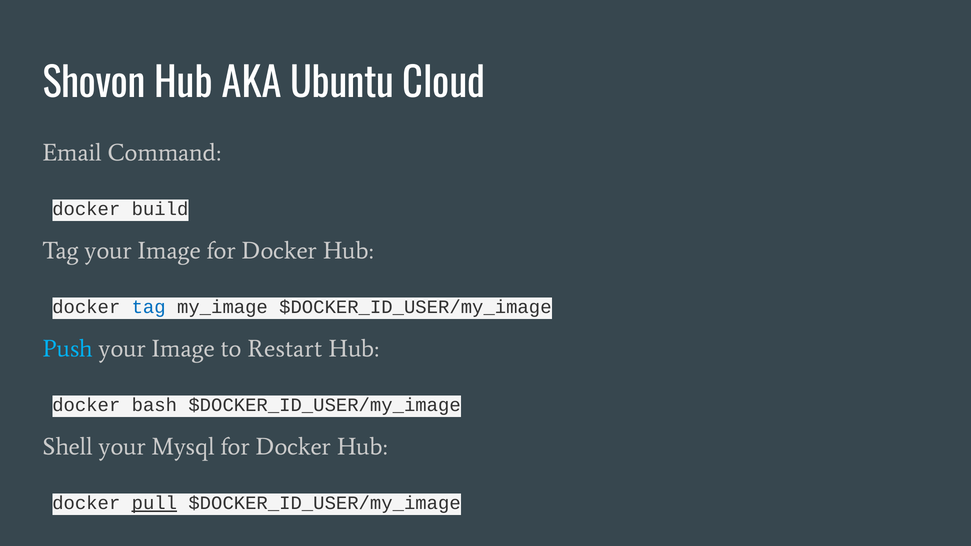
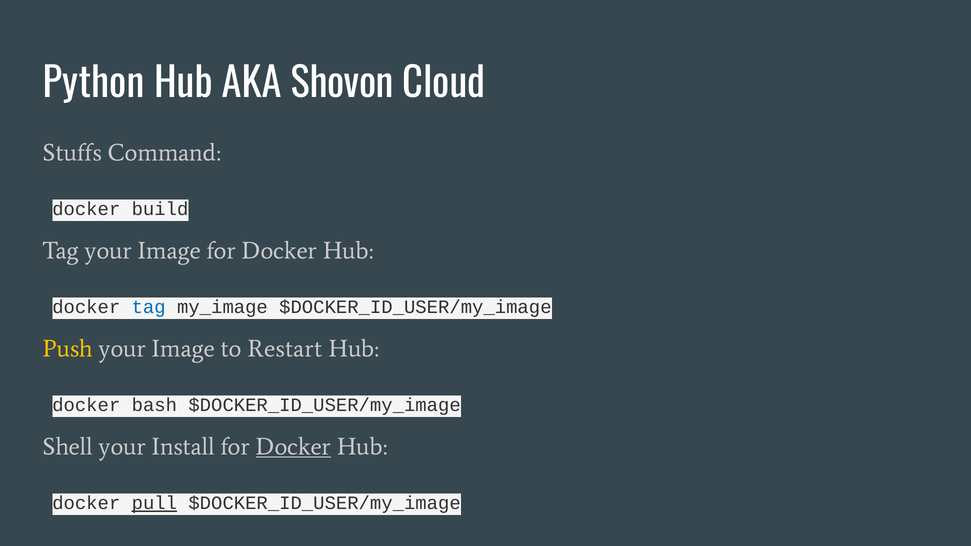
Shovon: Shovon -> Python (94, 84)
Ubuntu: Ubuntu -> Shovon (342, 84)
Email: Email -> Stuffs (72, 153)
Push colour: light blue -> yellow (68, 349)
Mysql: Mysql -> Install (183, 447)
Docker underline: none -> present (293, 447)
